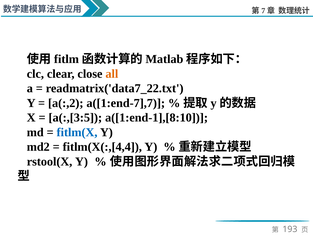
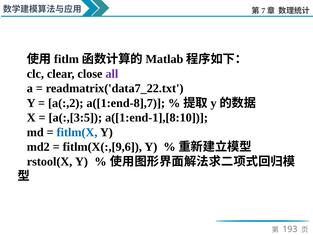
all colour: orange -> purple (112, 74)
a([1:end-7],7: a([1:end-7],7 -> a([1:end-8],7 (126, 103)
fitlm(X(:,[4,4: fitlm(X(:,[4,4 -> fitlm(X(:,[9,6 (102, 147)
